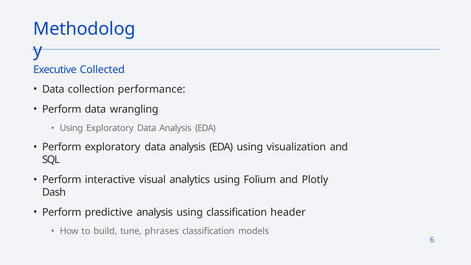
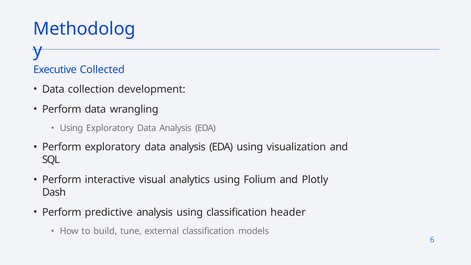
performance: performance -> development (152, 89)
phrases: phrases -> external (162, 231)
